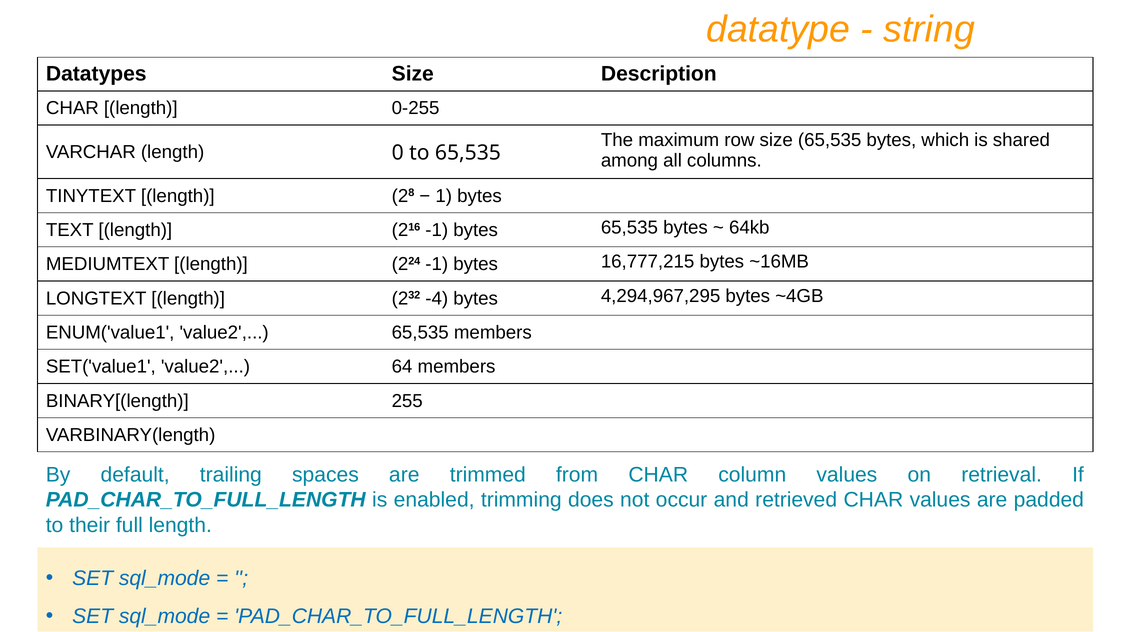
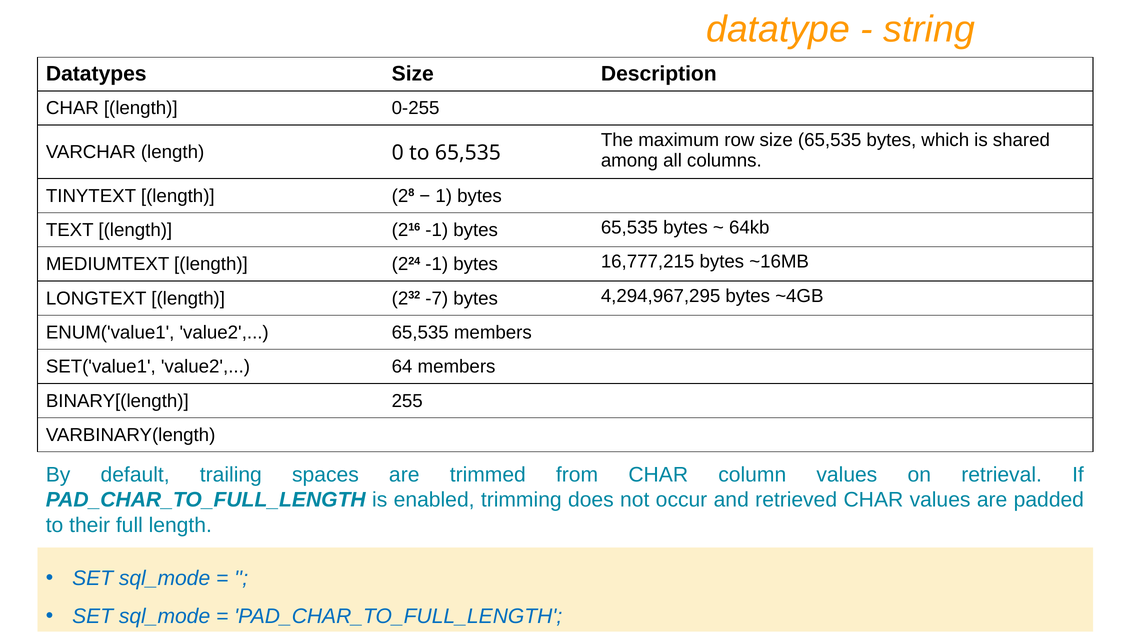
-4: -4 -> -7 (437, 298)
